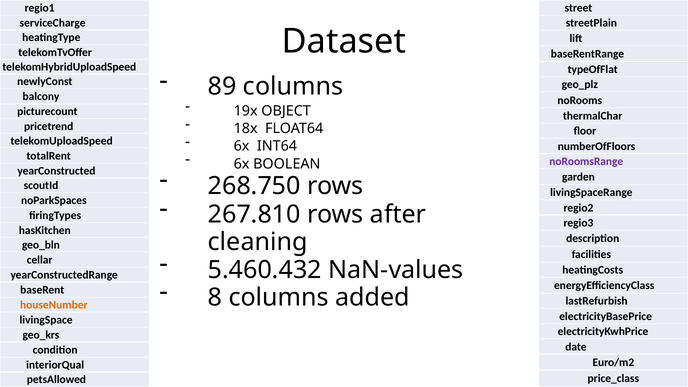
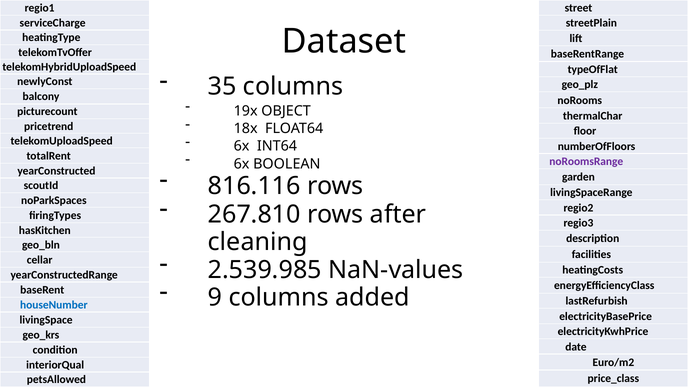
89: 89 -> 35 (222, 86)
268.750: 268.750 -> 816.116 (254, 186)
5.460.432: 5.460.432 -> 2.539.985 (265, 270)
8: 8 -> 9 (215, 298)
houseNumber colour: orange -> blue (54, 305)
